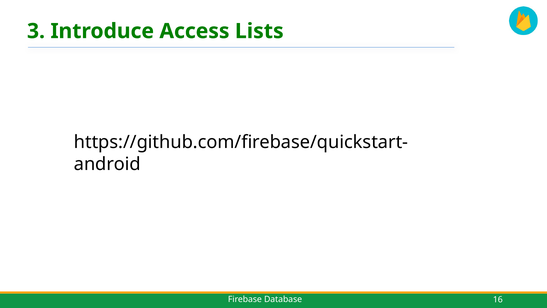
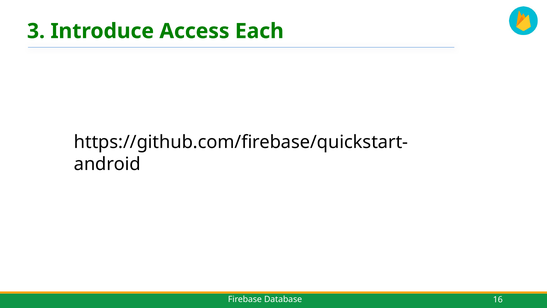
Lists: Lists -> Each (259, 31)
